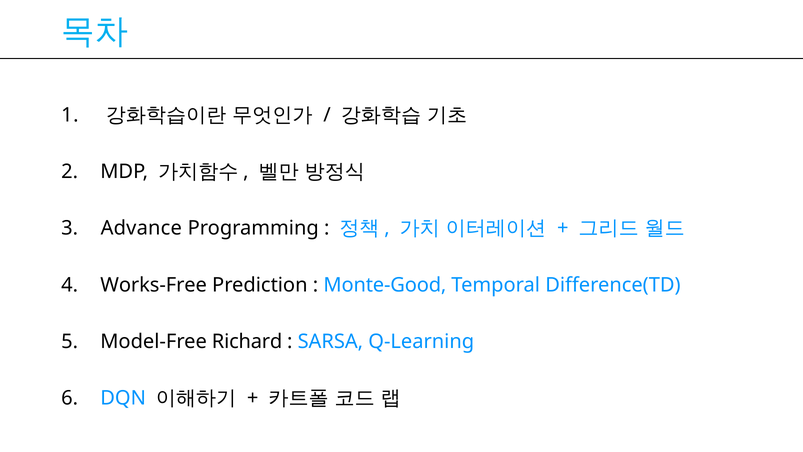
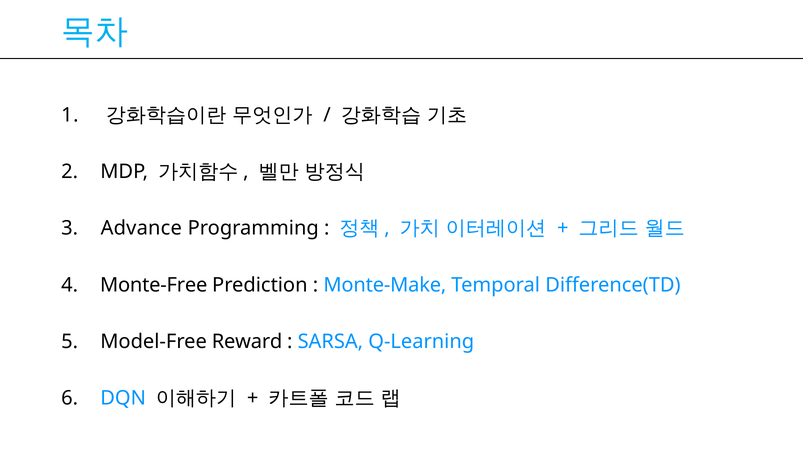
Works-Free: Works-Free -> Monte-Free (154, 285)
Monte-Good: Monte-Good -> Monte-Make (385, 285)
Richard: Richard -> Reward (247, 341)
